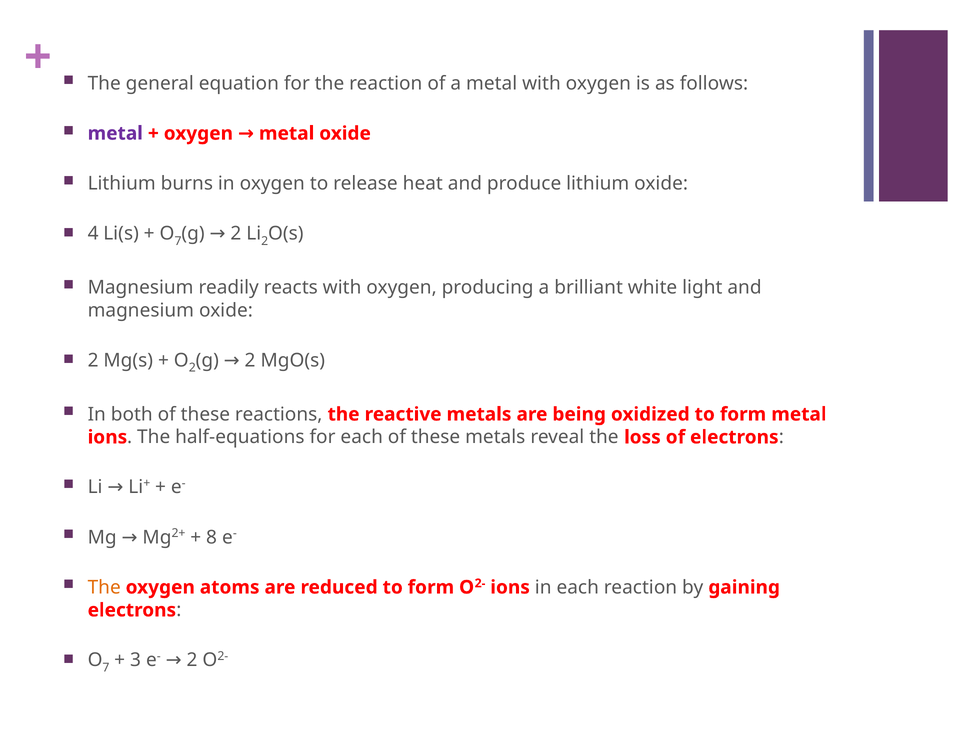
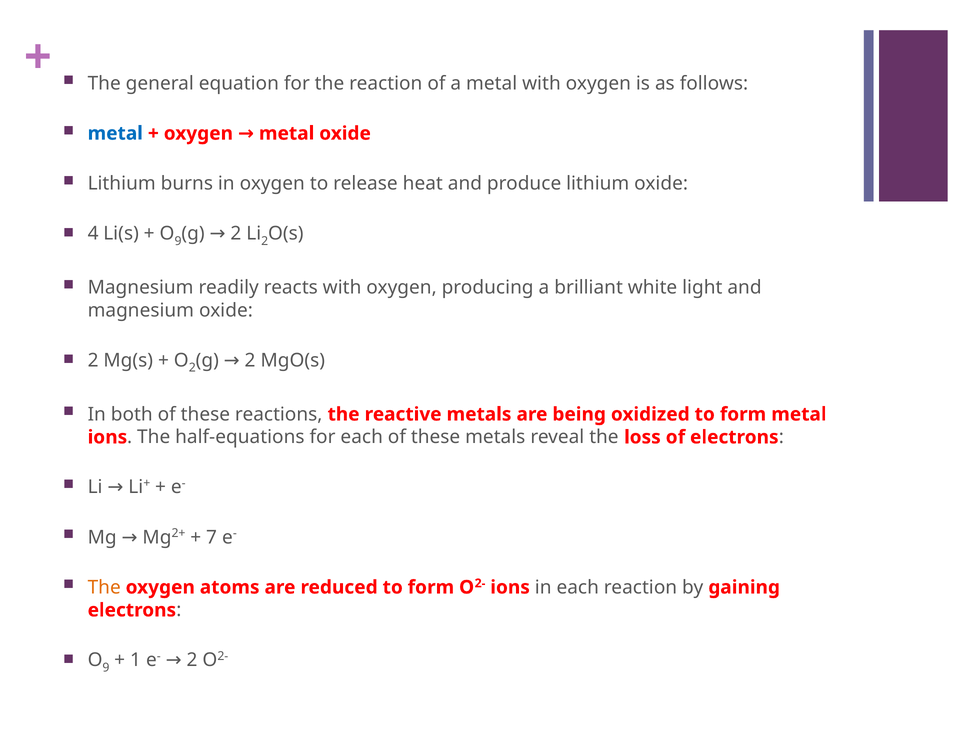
metal colour: purple -> blue (115, 133)
7: 7 -> 9 (178, 241)
8: 8 -> 7 (212, 537)
7: 7 -> 9 (106, 668)
3: 3 -> 1 (136, 660)
